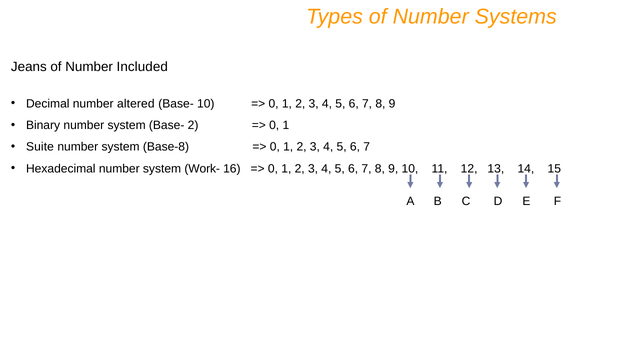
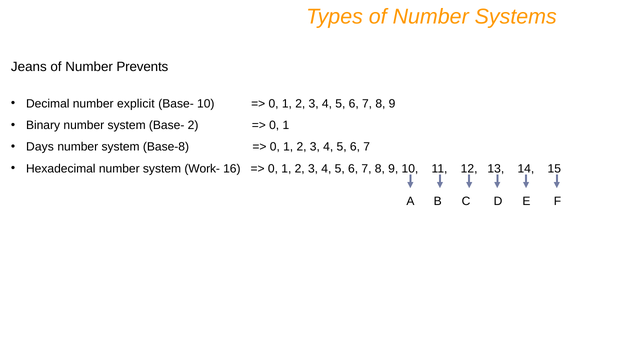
Included: Included -> Prevents (142, 67)
altered: altered -> explicit (136, 104)
Suite: Suite -> Days (40, 147)
